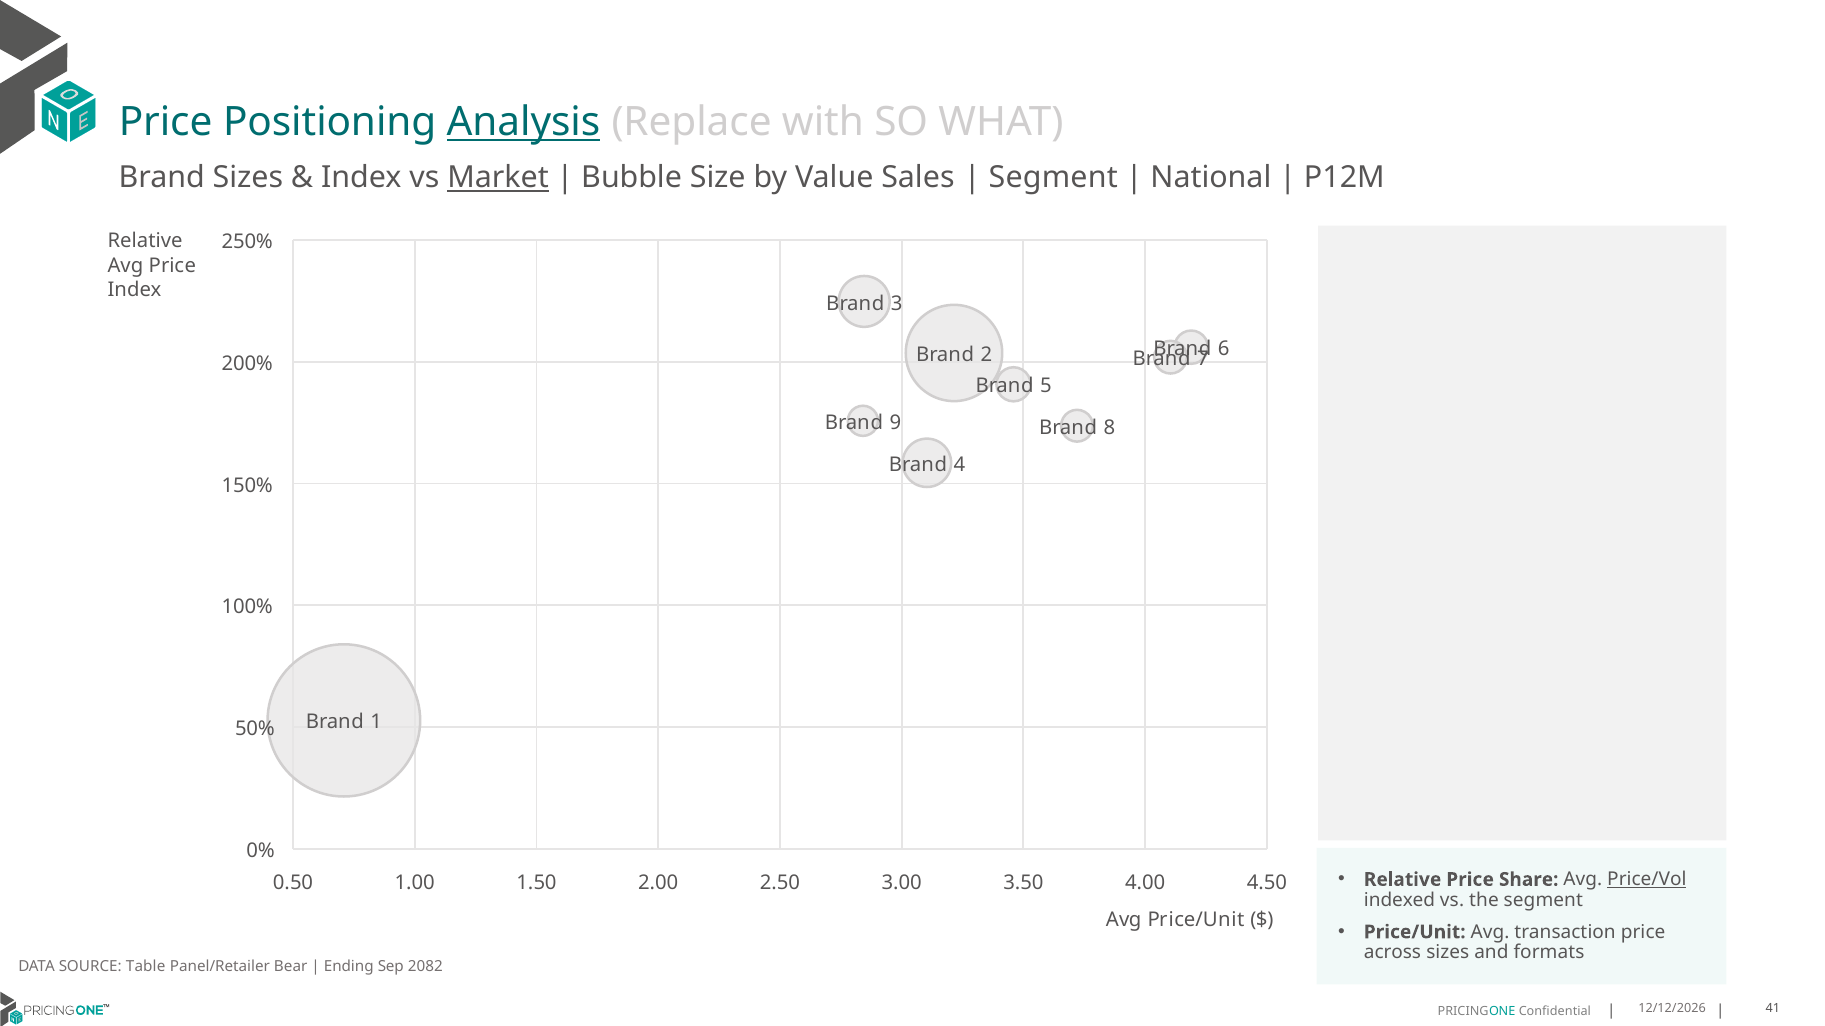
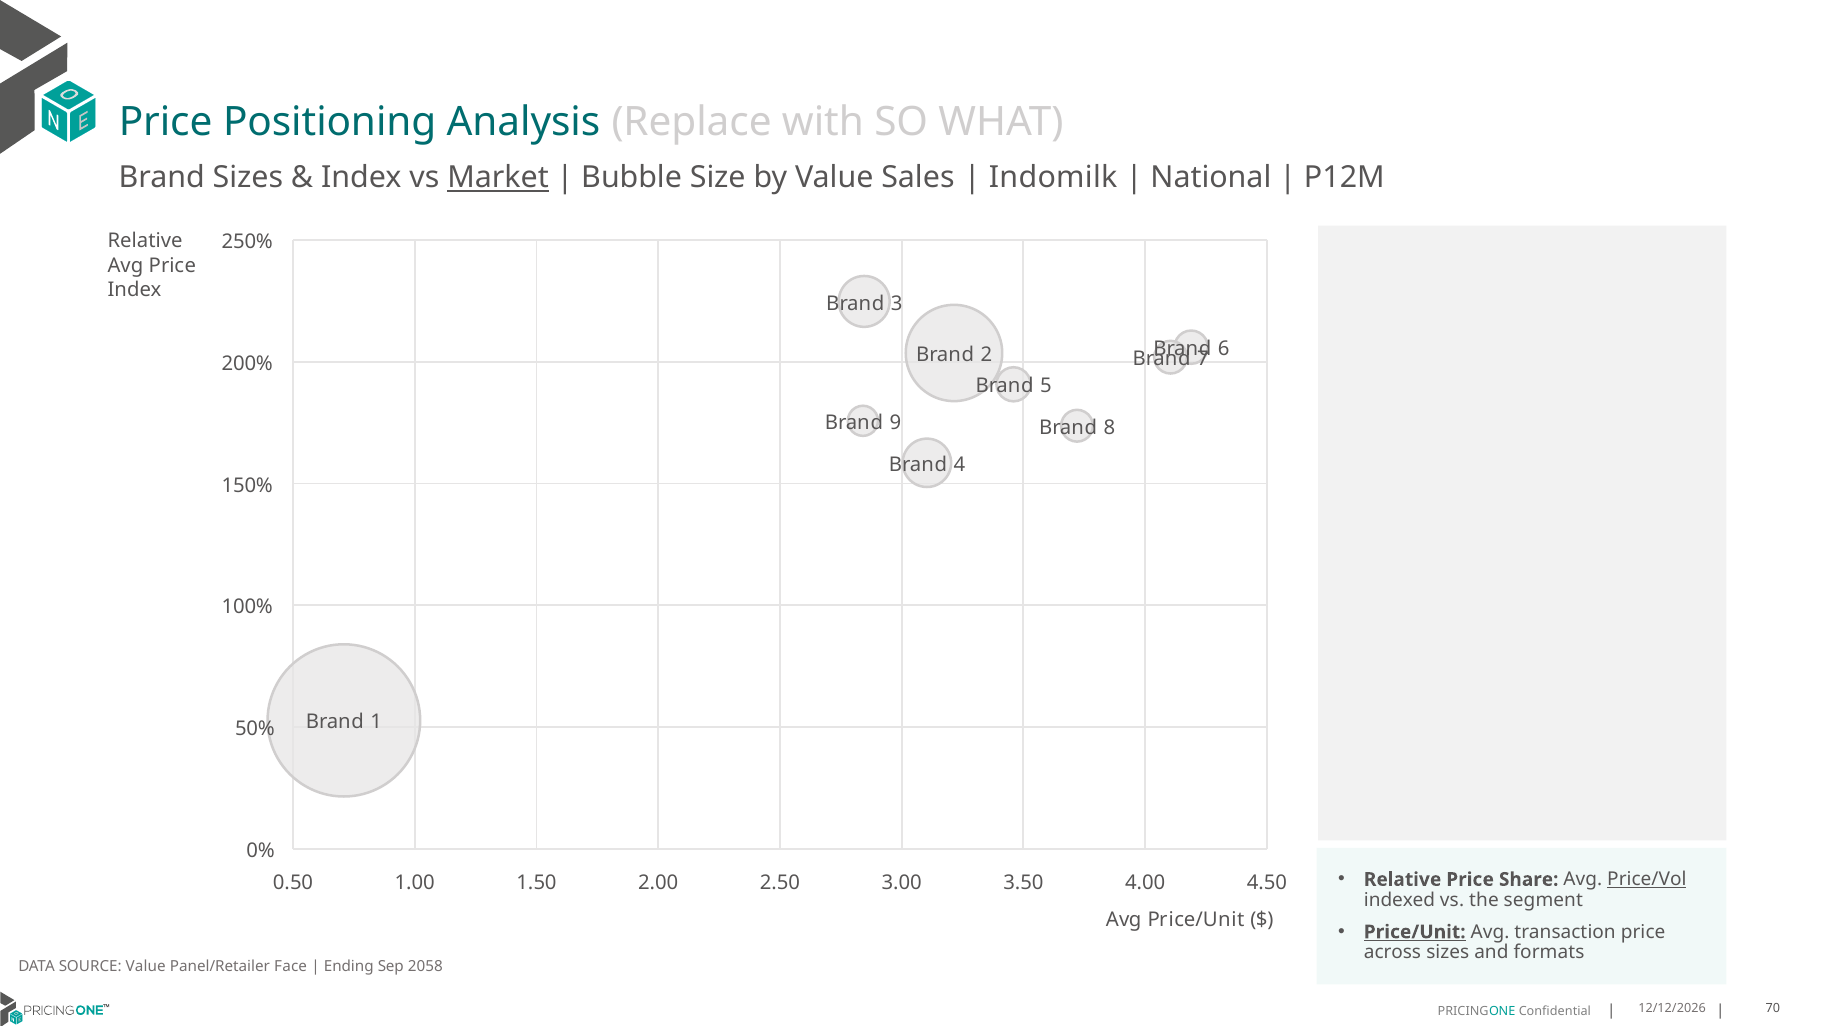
Analysis underline: present -> none (523, 123)
Segment: Segment -> Indomilk (1053, 178)
Price/Unit underline: none -> present (1415, 933)
SOURCE Table: Table -> Value (146, 967)
Bear: Bear -> Face (291, 967)
2082: 2082 -> 2058 (425, 967)
41: 41 -> 70 (1773, 1009)
